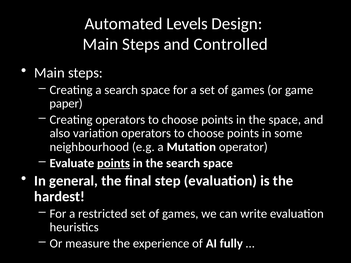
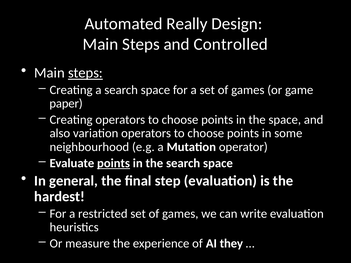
Levels: Levels -> Really (187, 24)
steps underline: none -> present (85, 73)
fully: fully -> they (231, 244)
